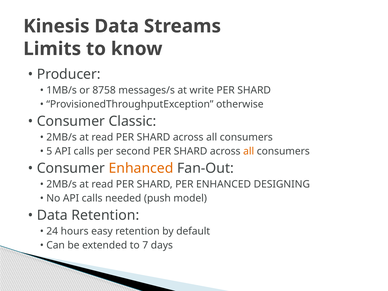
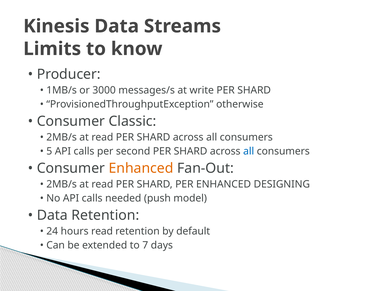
8758: 8758 -> 3000 (104, 90)
all colour: orange -> blue (249, 151)
hours easy: easy -> read (102, 231)
